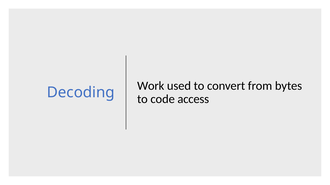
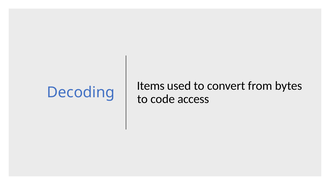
Work: Work -> Items (151, 86)
